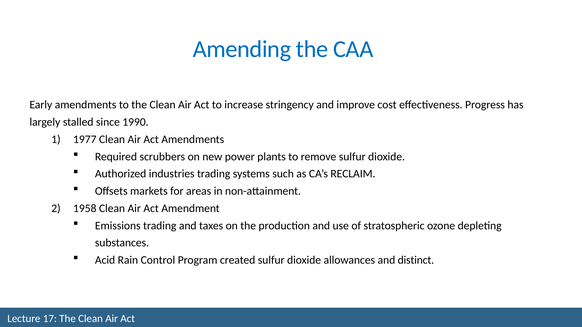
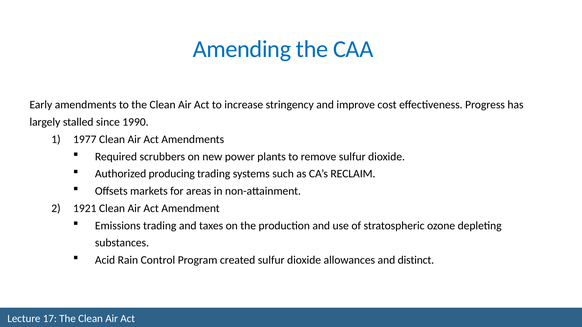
industries: industries -> producing (172, 174)
1958: 1958 -> 1921 (85, 209)
